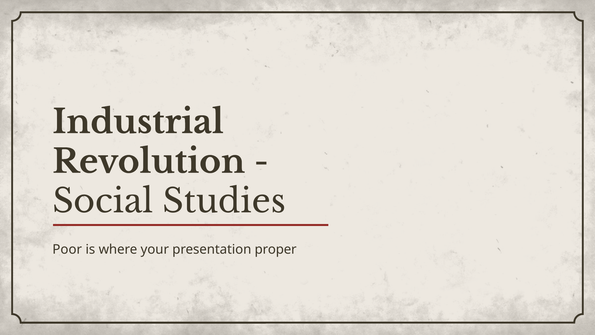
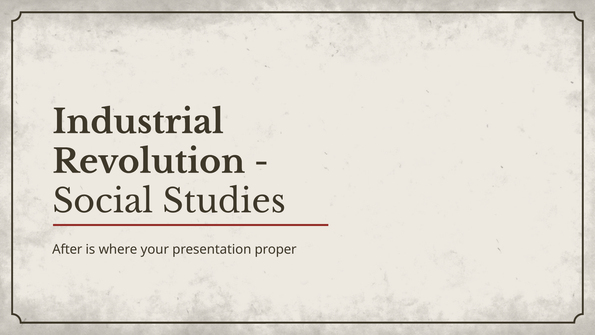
Poor: Poor -> After (67, 249)
